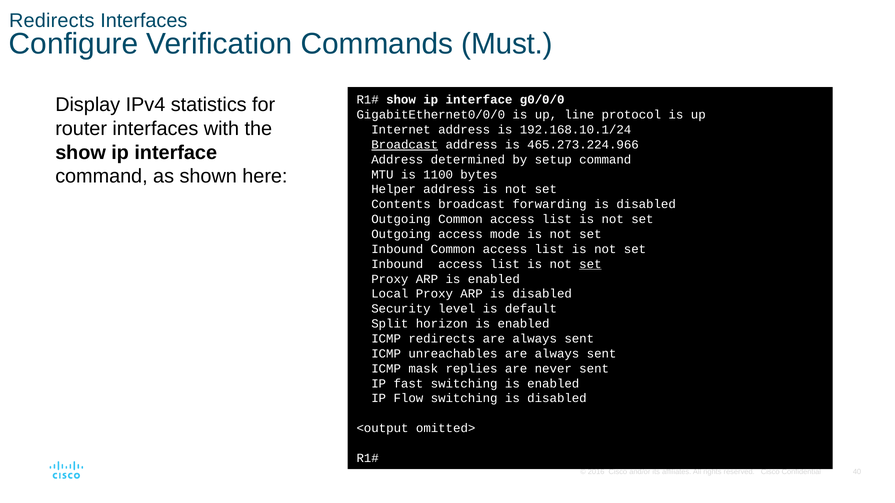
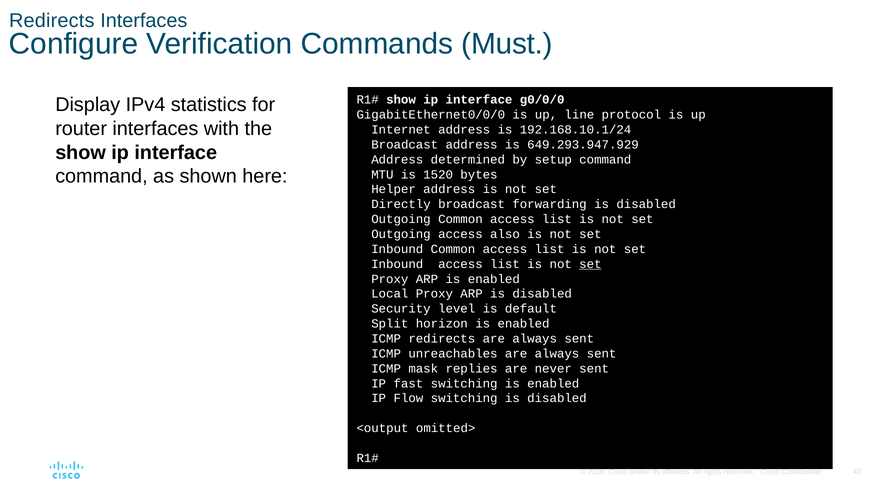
Broadcast underline: present -> none (405, 145)
465.273.224.966: 465.273.224.966 -> 649.293.947.929 (583, 145)
1100: 1100 -> 1520 (438, 175)
Contents: Contents -> Directly (401, 204)
mode: mode -> also (505, 234)
